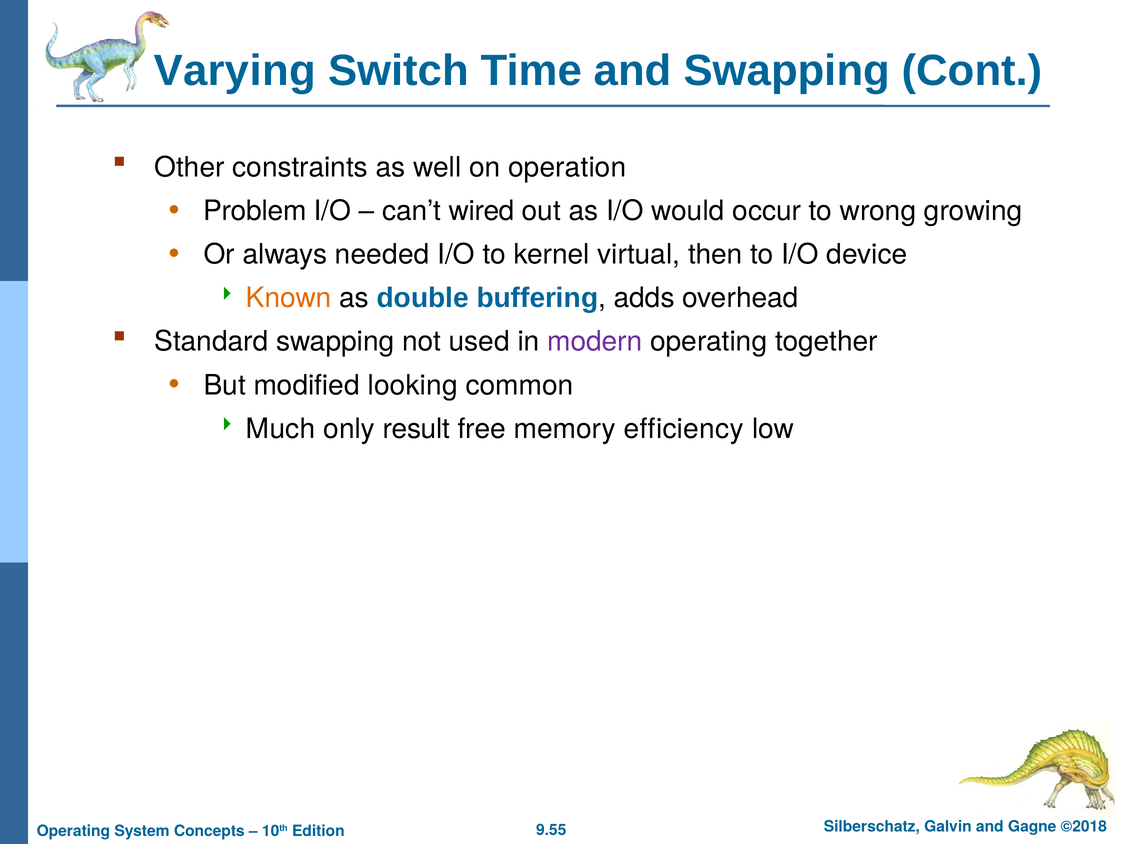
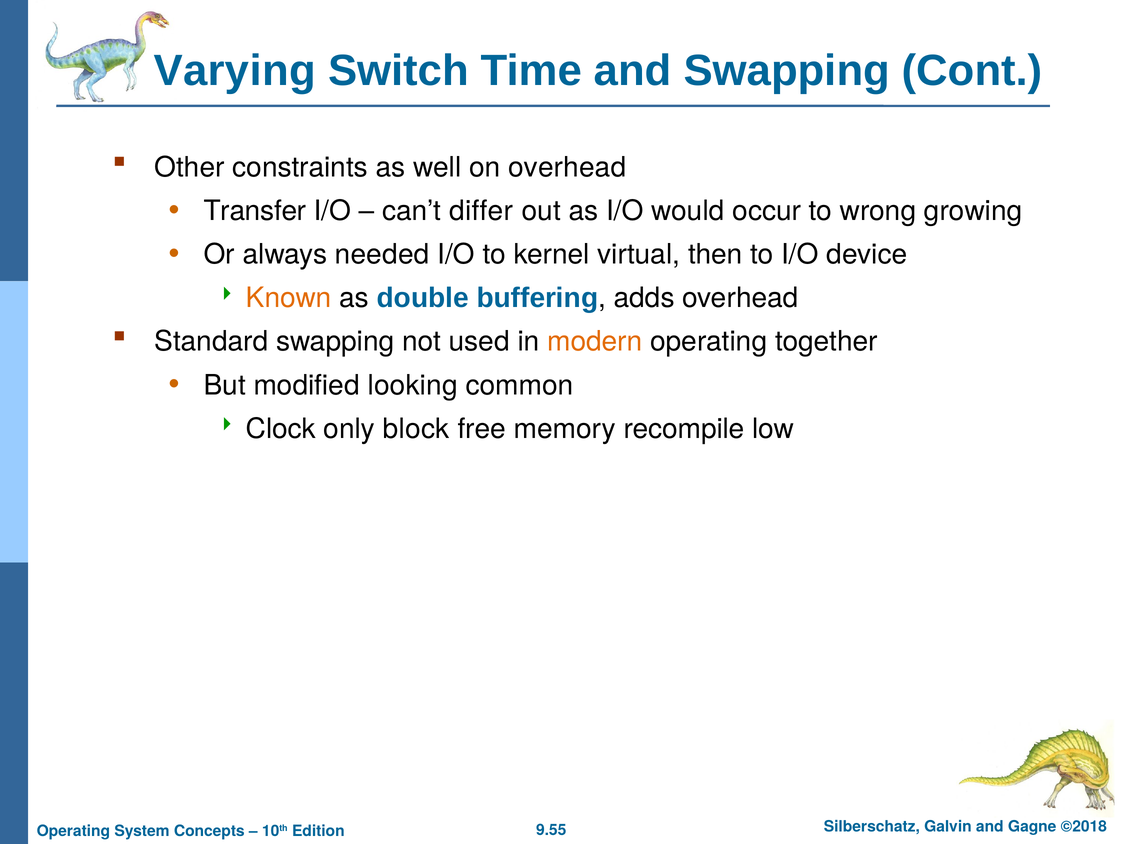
on operation: operation -> overhead (567, 167)
Problem: Problem -> Transfer (255, 211)
wired: wired -> differ (481, 211)
modern colour: purple -> orange (595, 342)
Much: Much -> Clock (281, 429)
result: result -> block (416, 429)
efficiency: efficiency -> recompile (684, 429)
